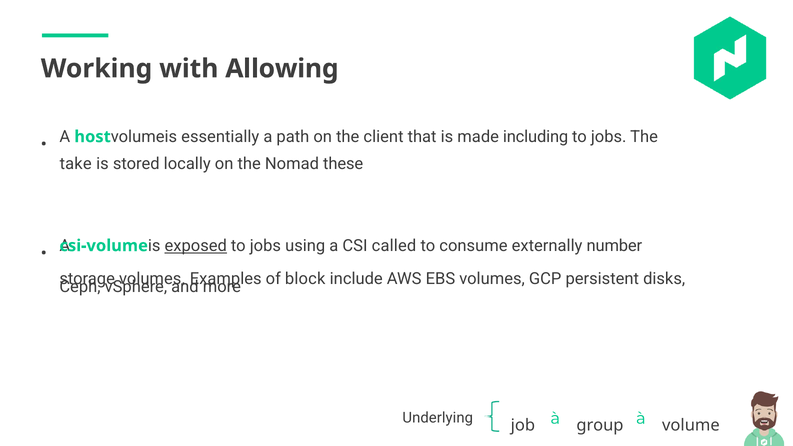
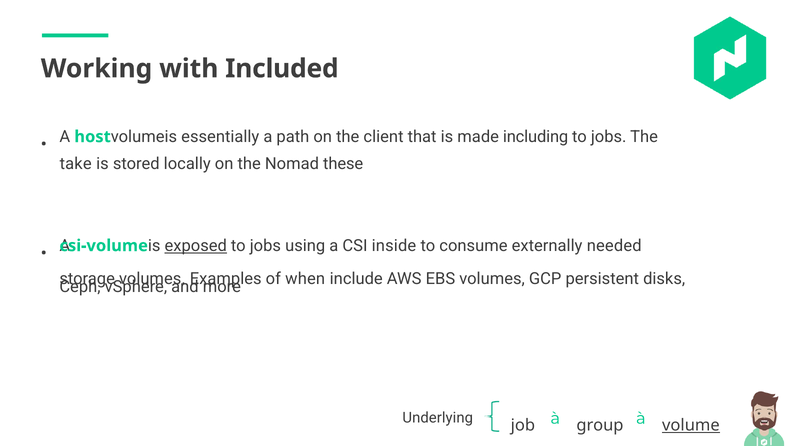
Allowing: Allowing -> Included (282, 69)
called: called -> inside (394, 246)
number: number -> needed (614, 246)
block: block -> when (305, 279)
volume underline: none -> present (691, 425)
